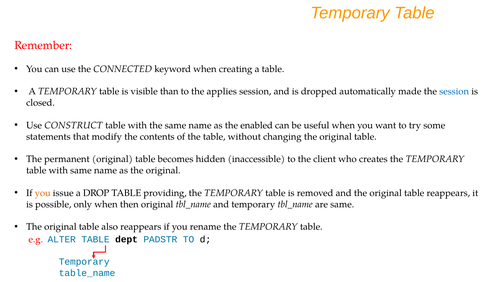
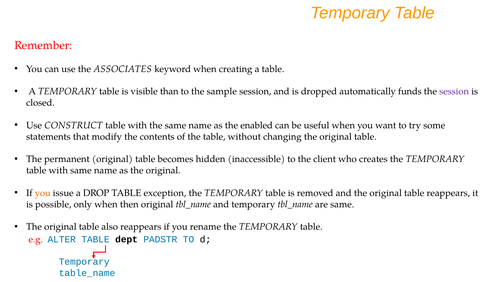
CONNECTED: CONNECTED -> ASSOCIATES (123, 69)
applies: applies -> sample (222, 91)
made: made -> funds (410, 91)
session colour: blue -> purple (454, 91)
providing: providing -> exception (165, 193)
